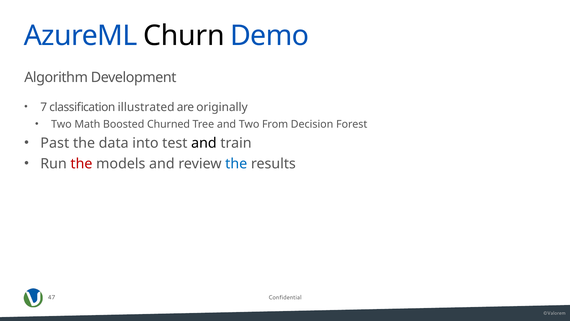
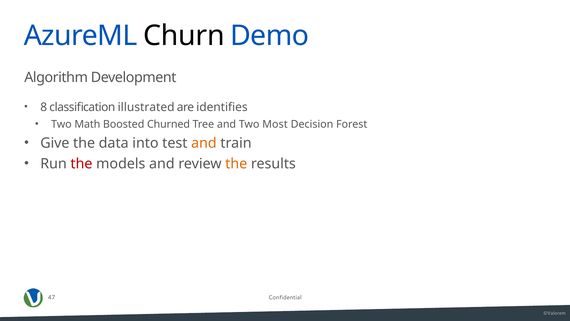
7: 7 -> 8 (44, 107)
originally: originally -> identifies (222, 107)
From: From -> Most (275, 124)
Past: Past -> Give (55, 143)
and colour: black -> orange (204, 143)
the colour: blue -> orange (236, 163)
